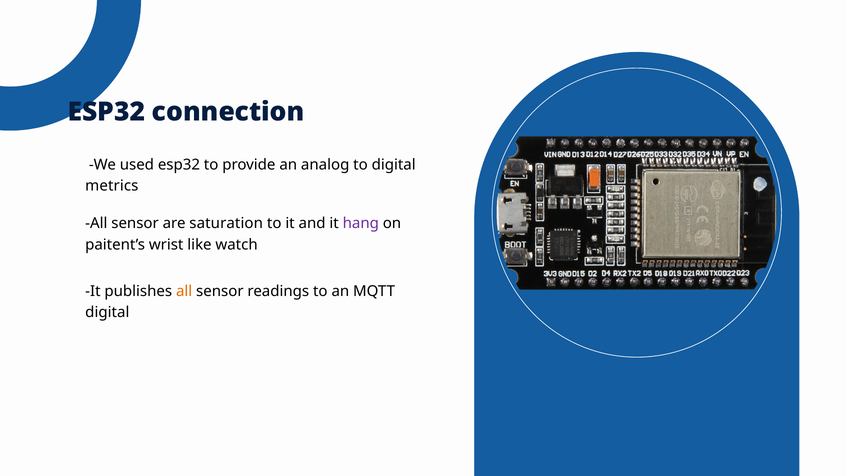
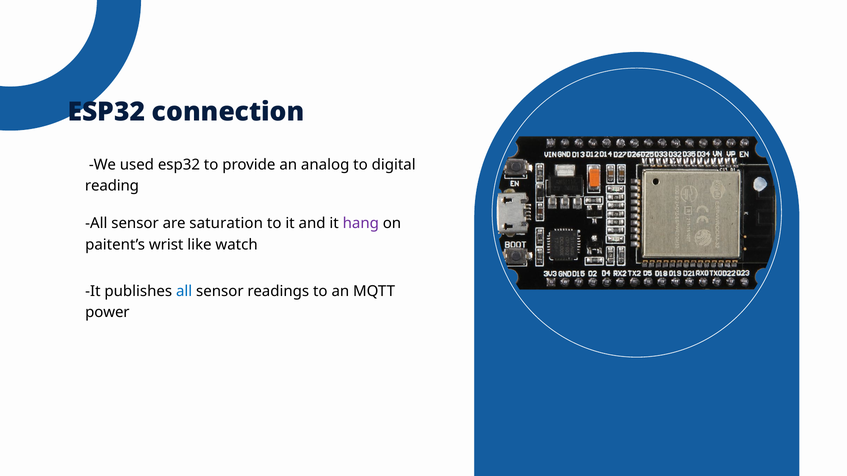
metrics: metrics -> reading (112, 186)
all colour: orange -> blue (184, 292)
digital: digital -> power (107, 313)
